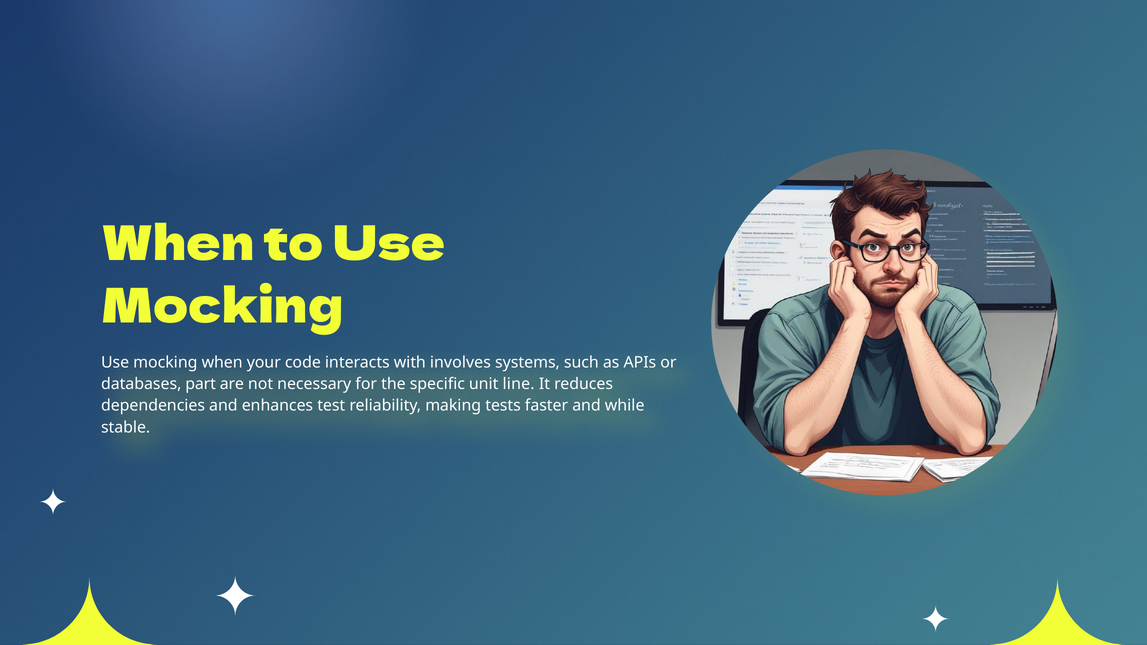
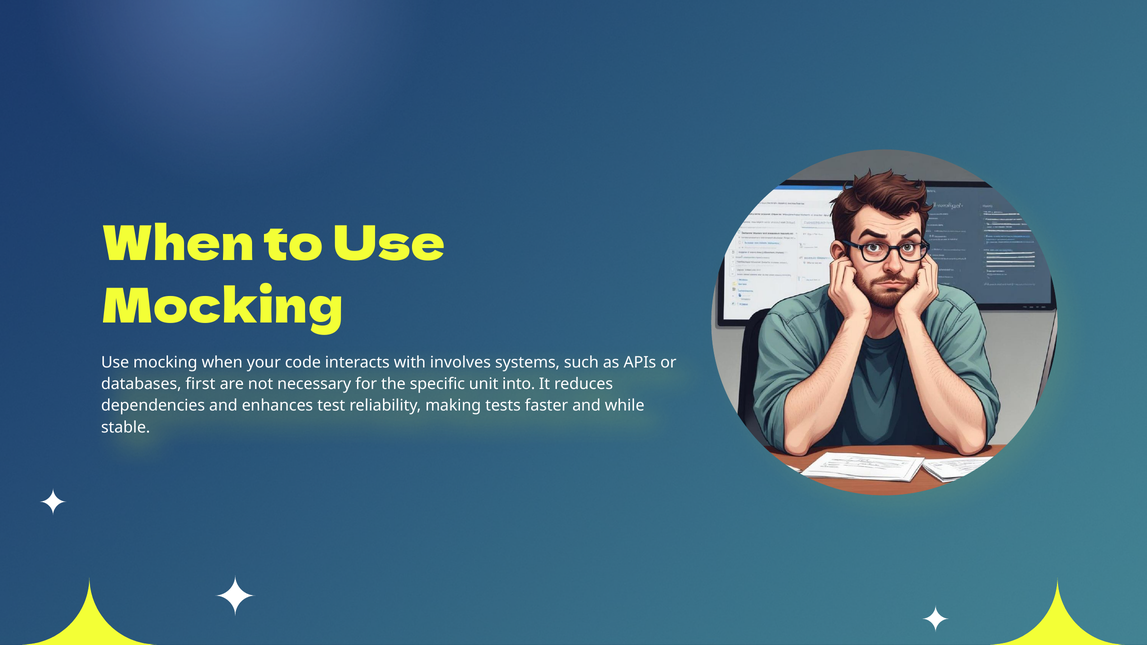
part: part -> first (200, 384)
line: line -> into (519, 384)
